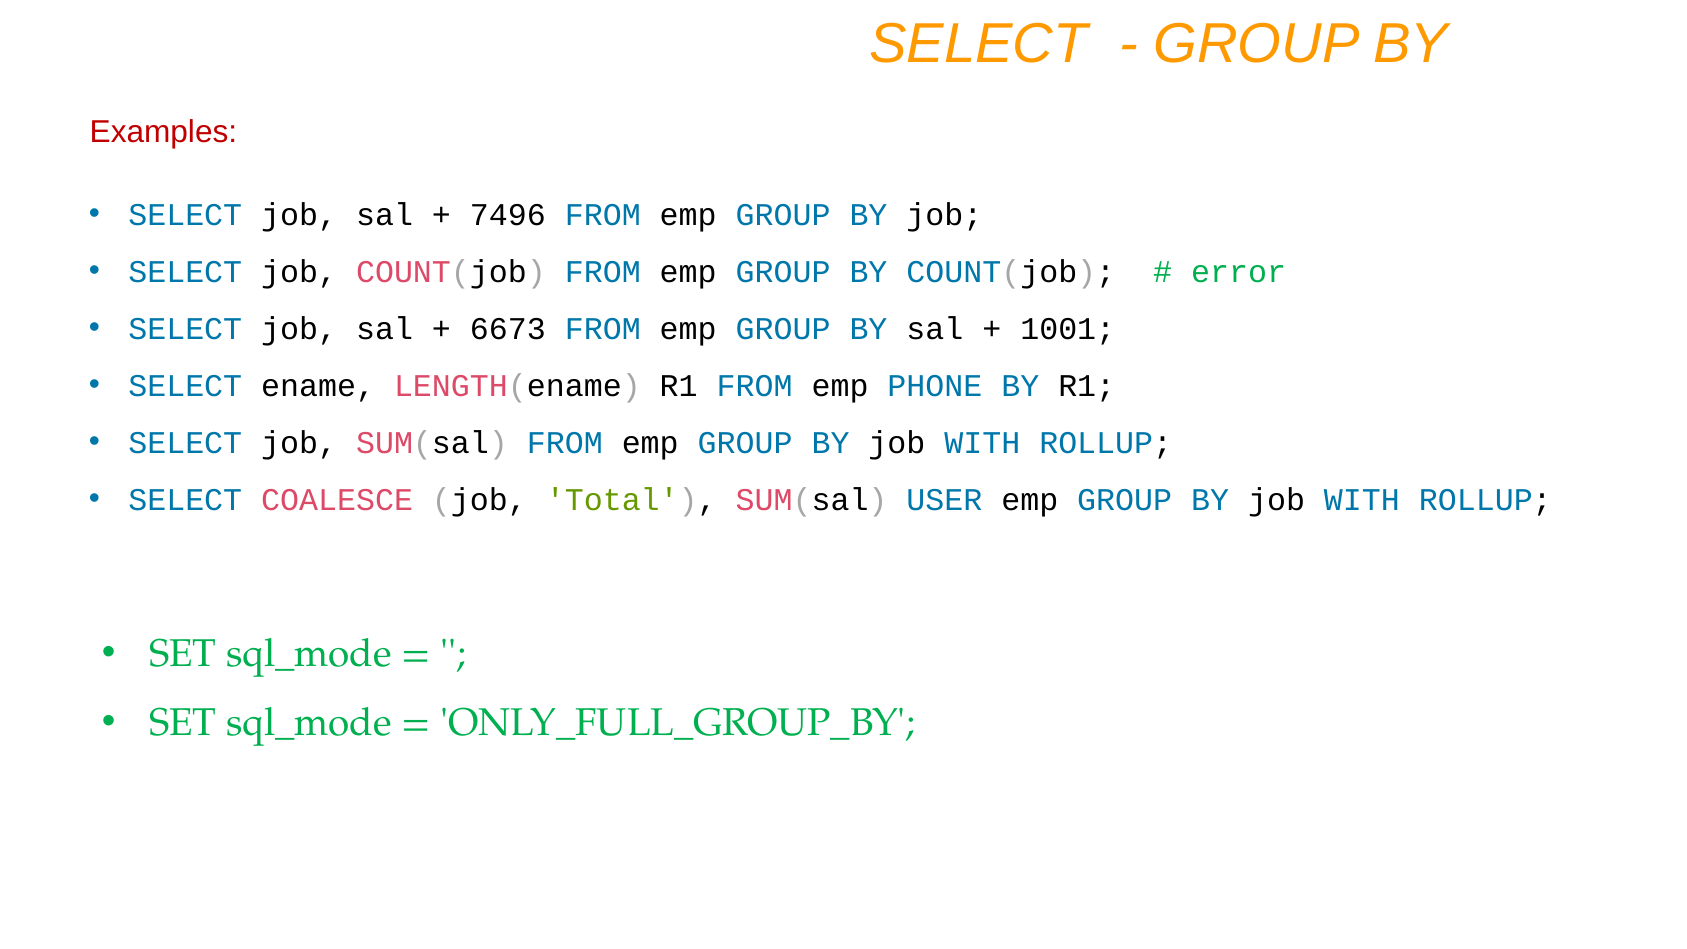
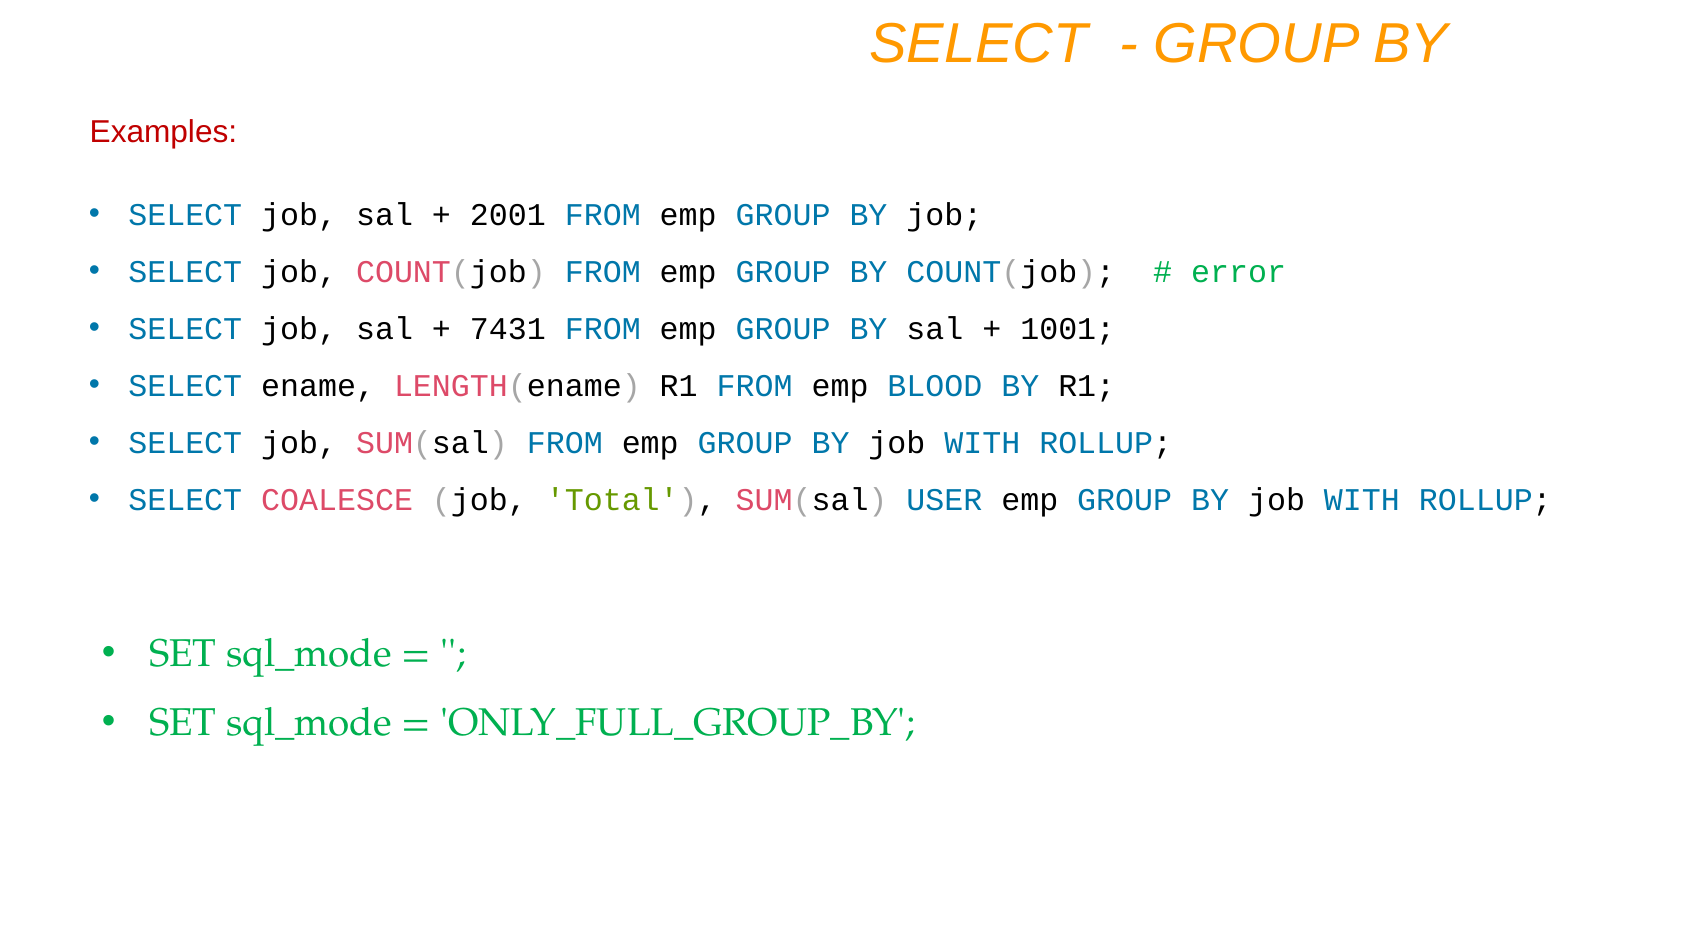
7496: 7496 -> 2001 (508, 215)
6673: 6673 -> 7431 (508, 329)
PHONE: PHONE -> BLOOD (935, 386)
